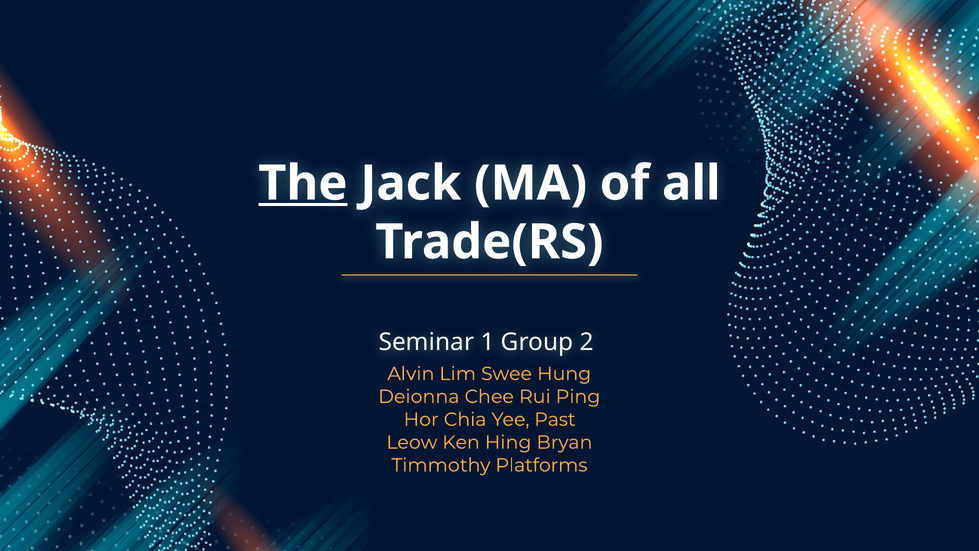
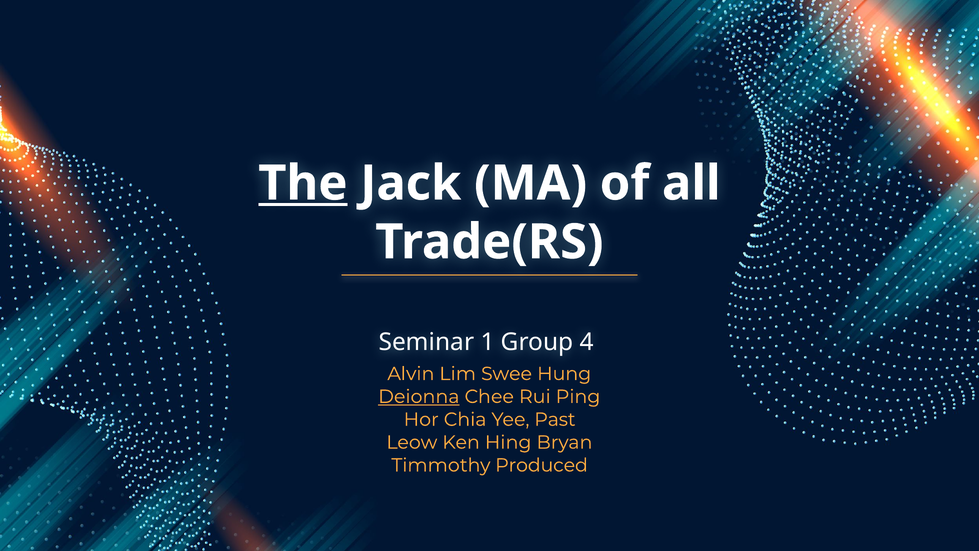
2: 2 -> 4 (587, 342)
Deionna underline: none -> present (419, 396)
Platforms: Platforms -> Produced (542, 465)
